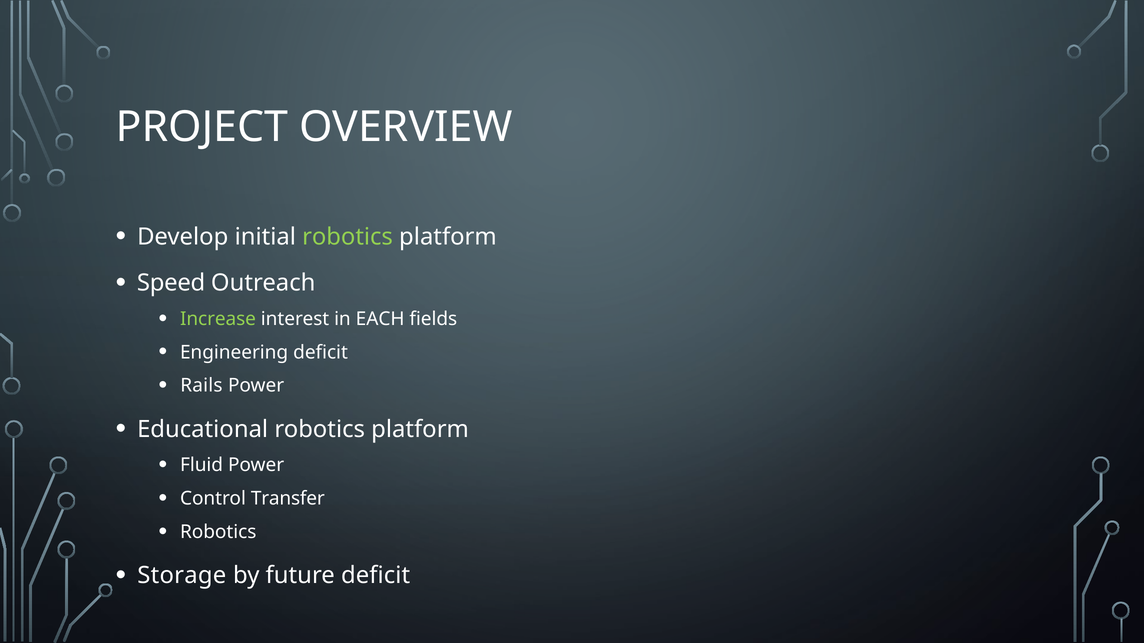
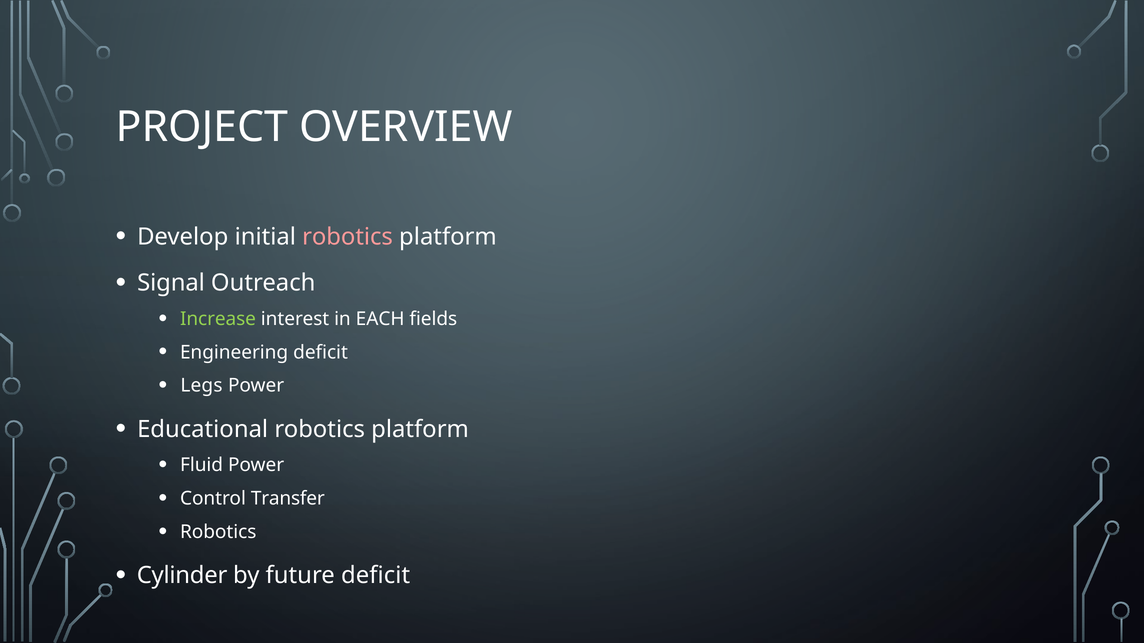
robotics colour: light green -> pink (348, 237)
Speed: Speed -> Signal (171, 283)
Rails: Rails -> Legs (201, 386)
Storage: Storage -> Cylinder (182, 576)
